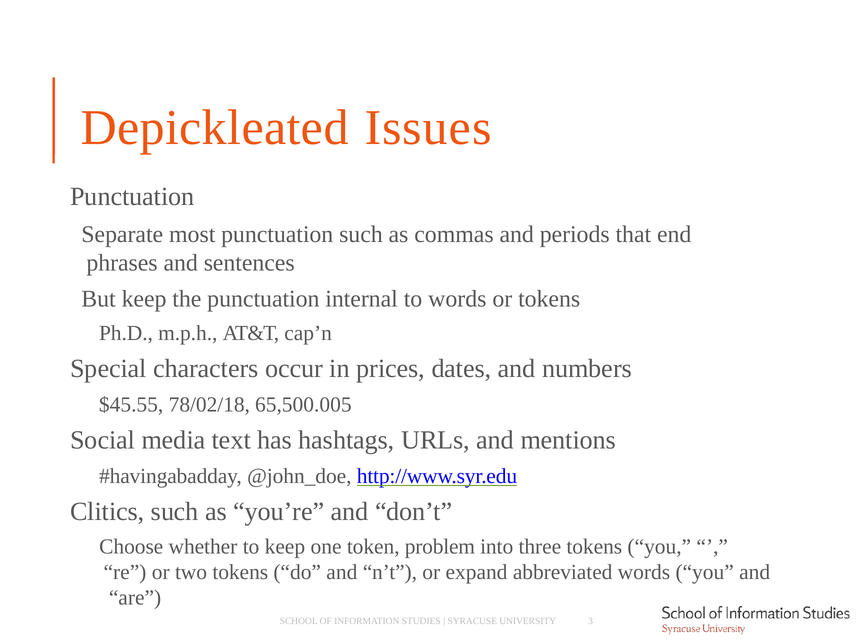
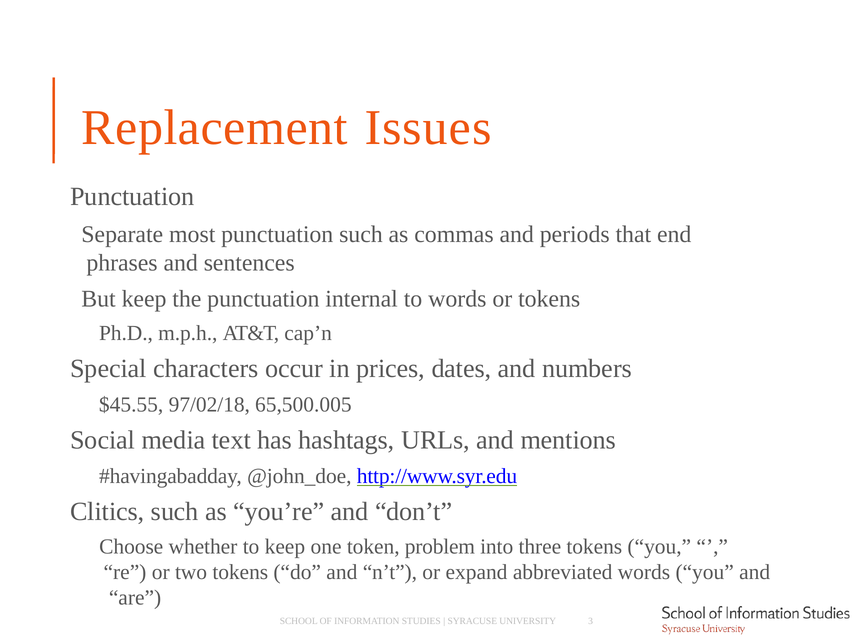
Depickleated: Depickleated -> Replacement (215, 128)
78/02/18: 78/02/18 -> 97/02/18 (209, 405)
